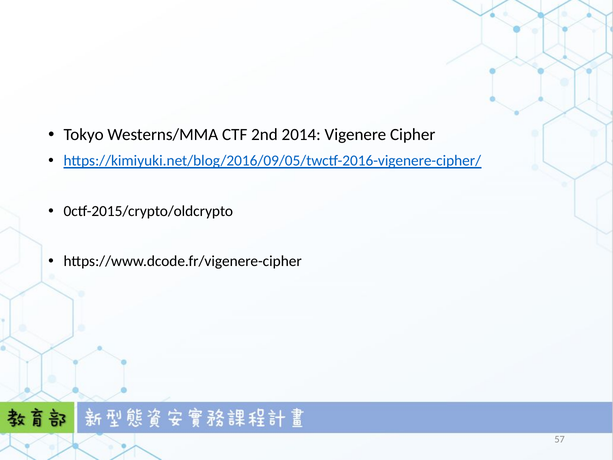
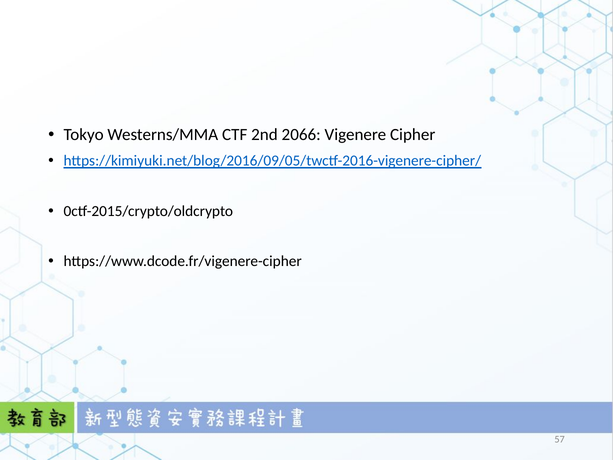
2014: 2014 -> 2066 (301, 135)
